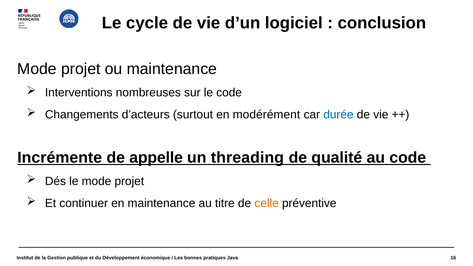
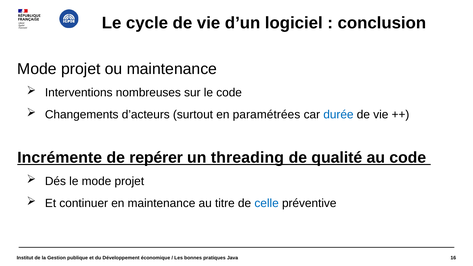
modérément: modérément -> paramétrées (266, 115)
appelle: appelle -> repérer (156, 158)
celle colour: orange -> blue (267, 203)
